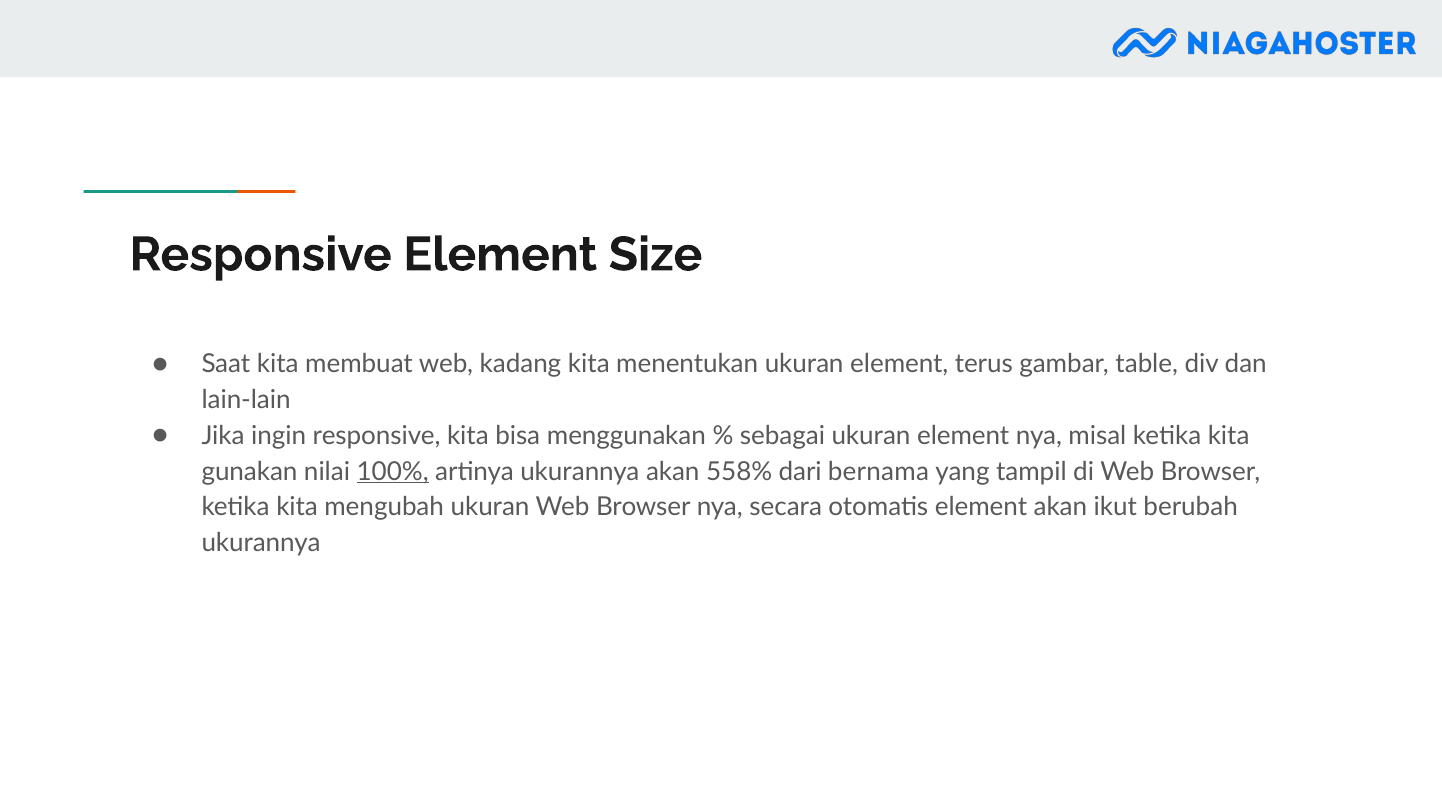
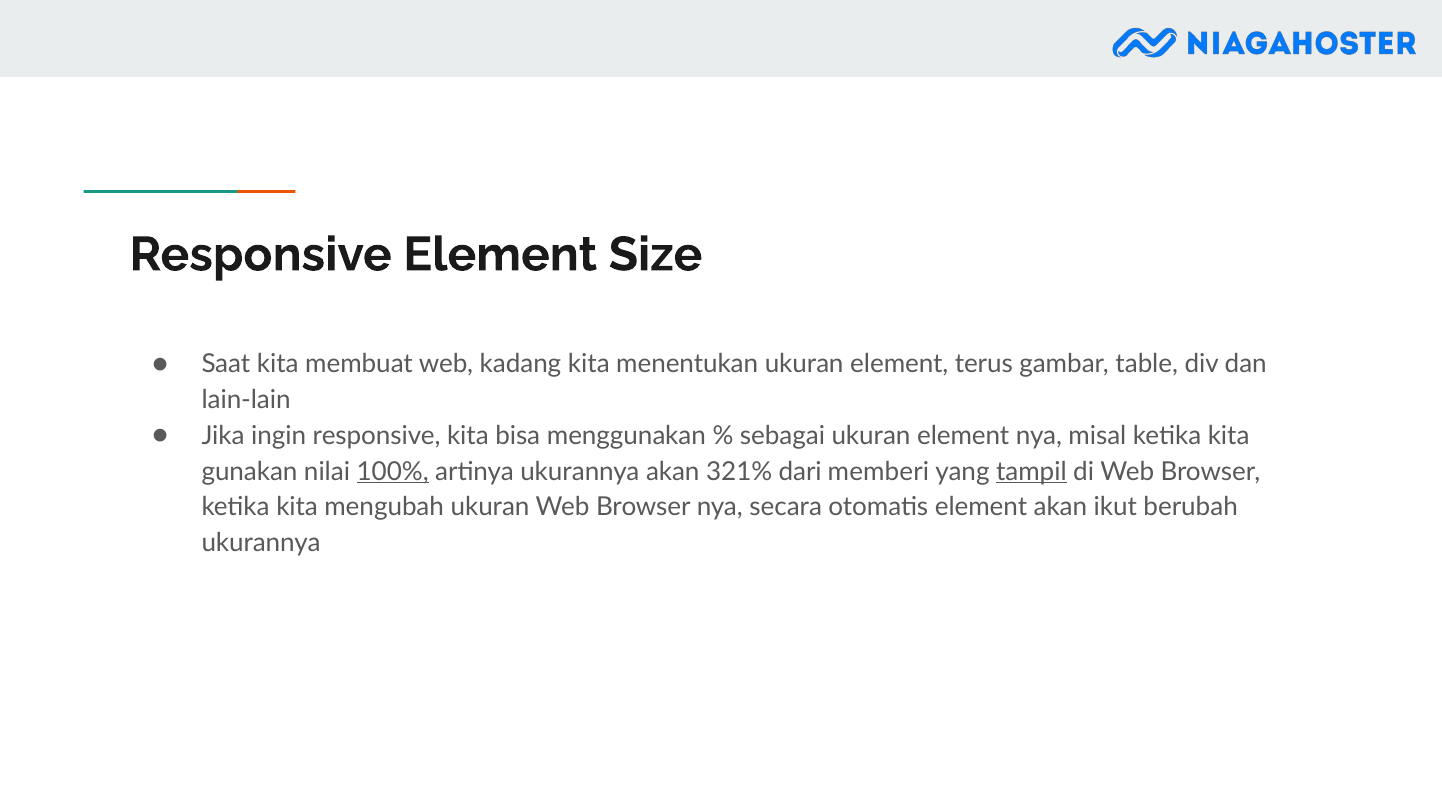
558%: 558% -> 321% (739, 472)
bernama: bernama -> memberi (878, 472)
tampil underline: none -> present (1031, 472)
